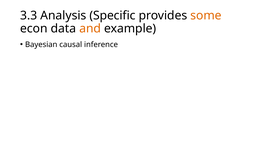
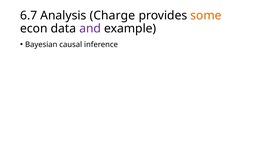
3.3: 3.3 -> 6.7 (29, 16)
Specific: Specific -> Charge (112, 16)
and colour: orange -> purple (90, 29)
